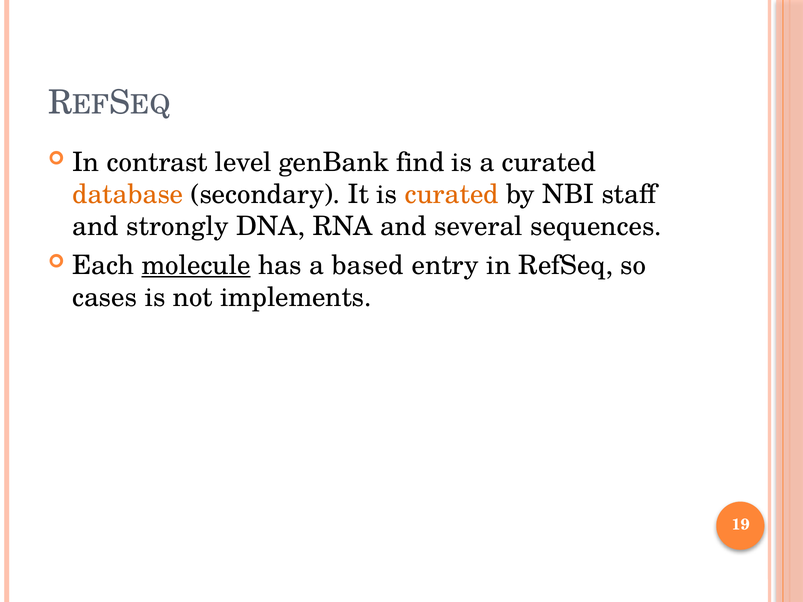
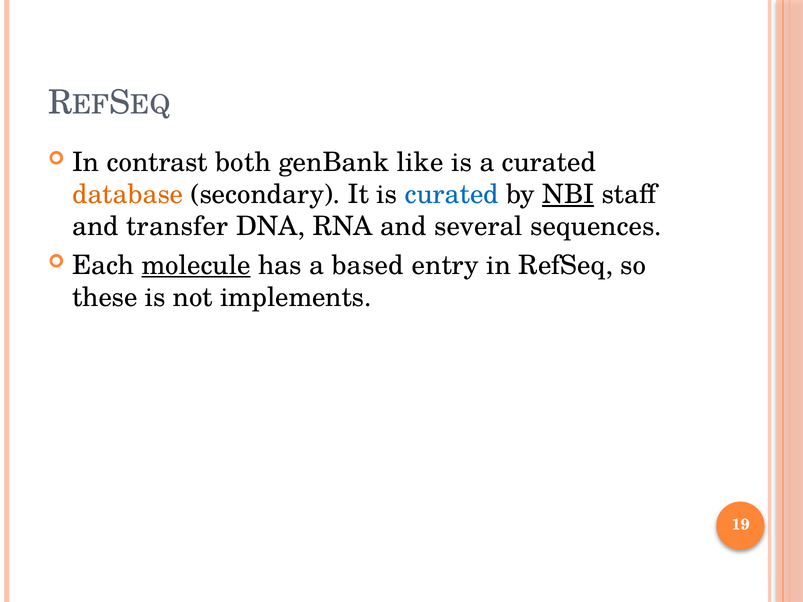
level: level -> both (243, 162)
find: find -> like (420, 162)
curated colour: orange -> blue (452, 195)
NBI underline: none -> present (568, 195)
strongly: strongly -> transfer (177, 227)
cases: cases -> these (105, 298)
